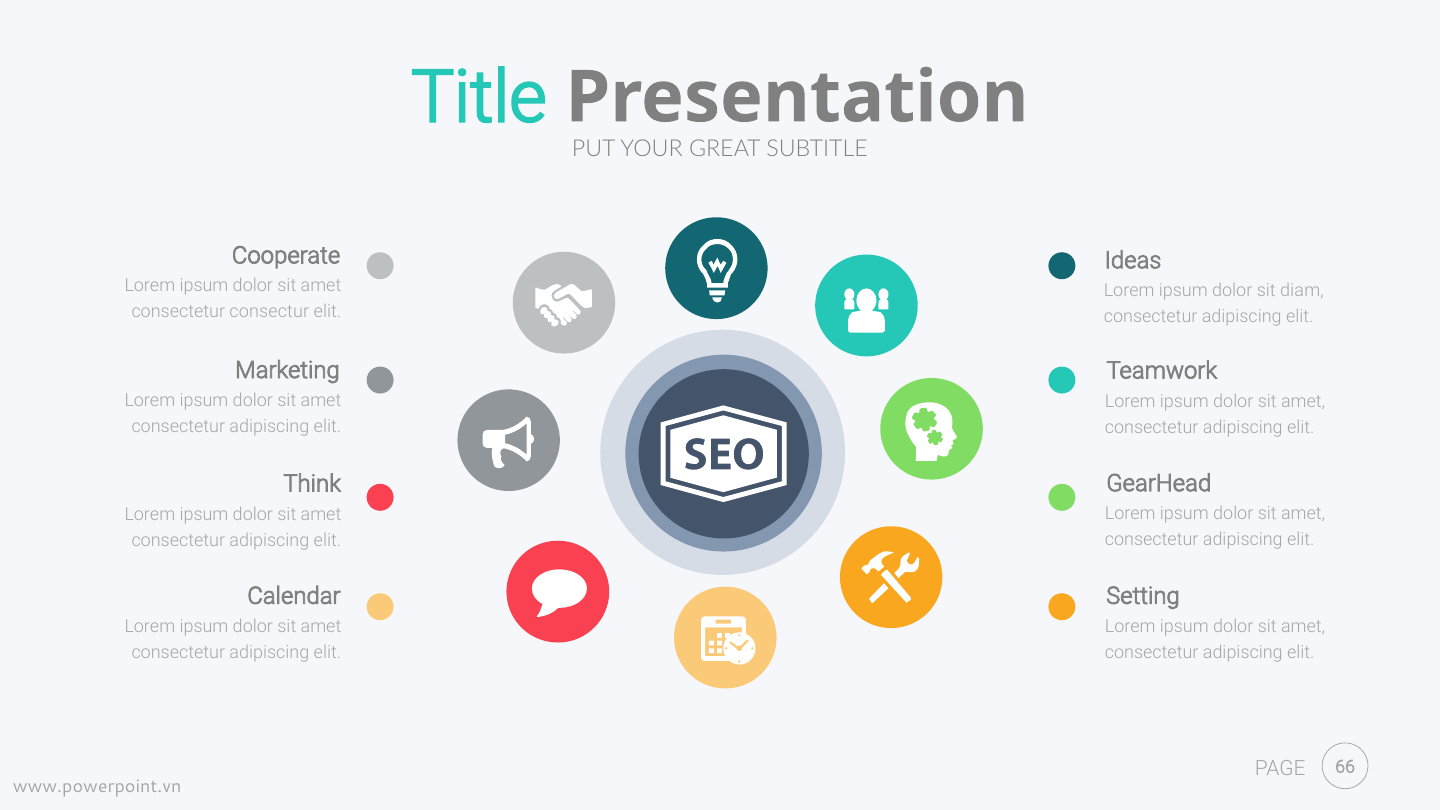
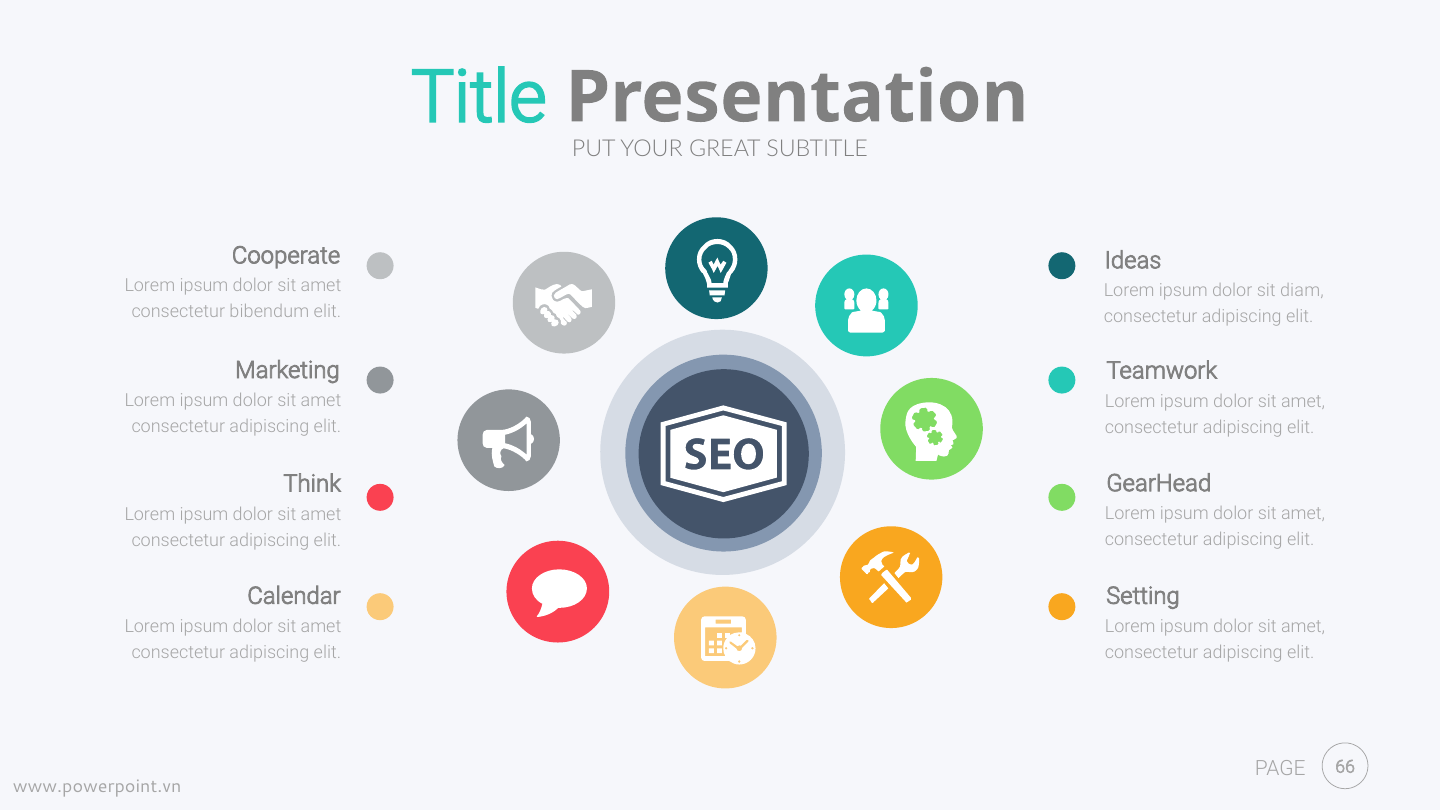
consectur: consectur -> bibendum (269, 312)
